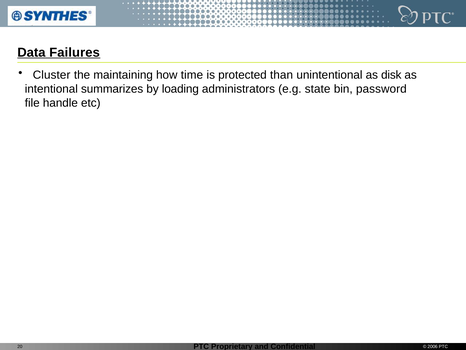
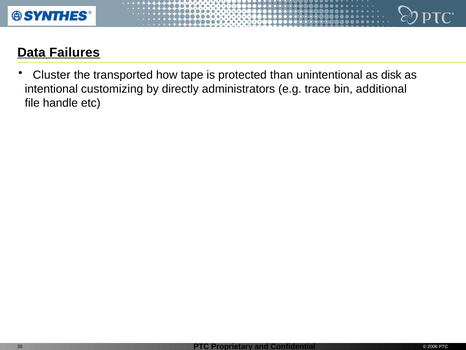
maintaining: maintaining -> transported (123, 75)
time: time -> tape (192, 75)
summarizes: summarizes -> customizing (112, 89)
loading: loading -> directly (180, 89)
state: state -> trace (318, 89)
password: password -> additional (381, 89)
